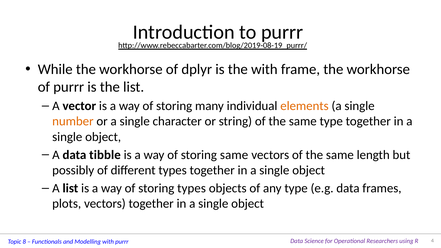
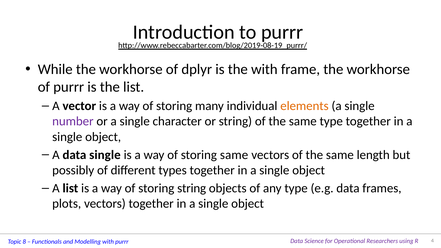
number colour: orange -> purple (73, 121)
data tibble: tibble -> single (105, 155)
storing types: types -> string (192, 188)
